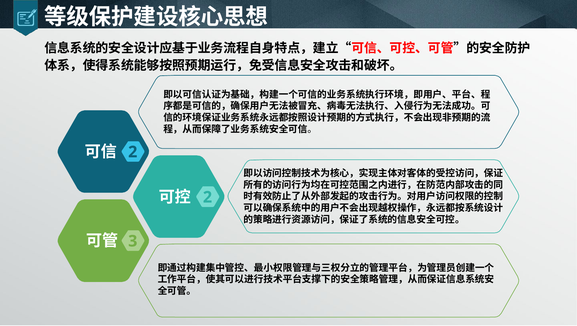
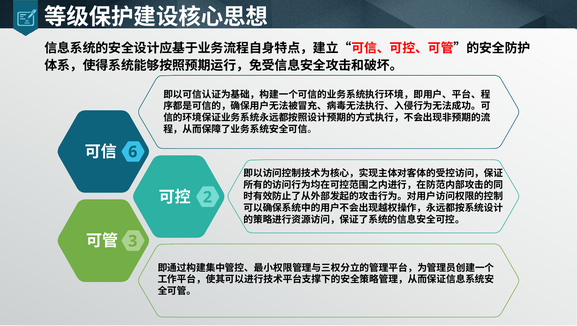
2: 2 -> 6 (133, 152)
